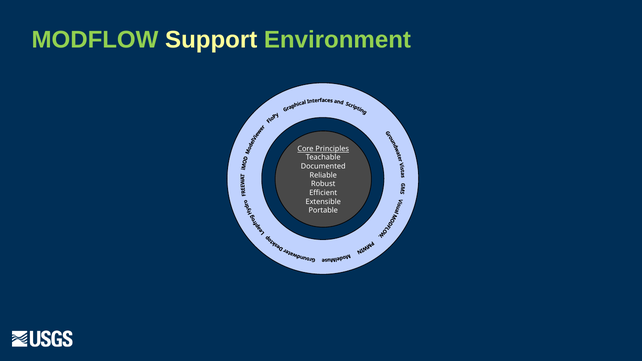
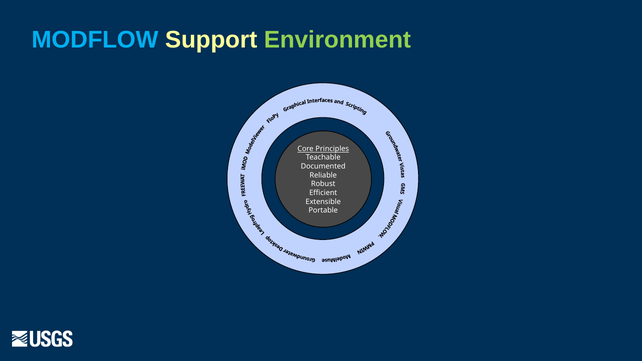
MODFLOW colour: light green -> light blue (95, 40)
